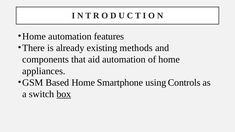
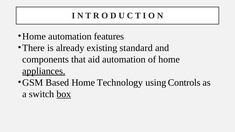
methods: methods -> standard (136, 48)
appliances underline: none -> present (44, 71)
Smartphone: Smartphone -> Technology (120, 83)
